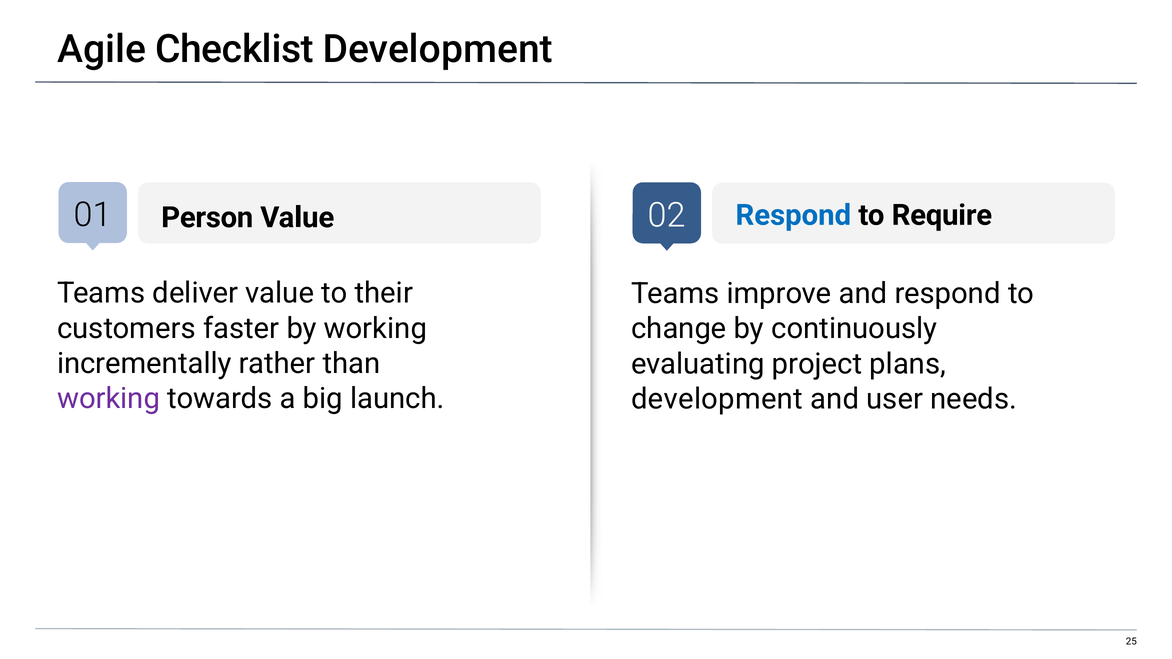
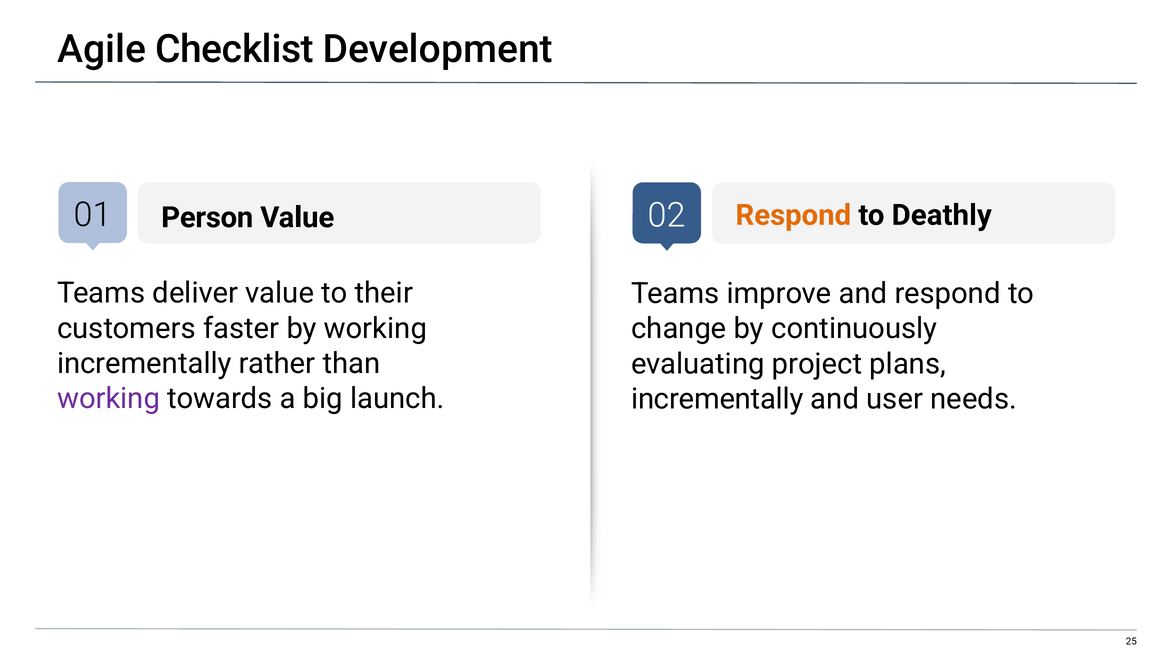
Respond colour: blue -> orange (793, 215)
Require: Require -> Deathly (942, 215)
development: development -> incrementally (717, 399)
